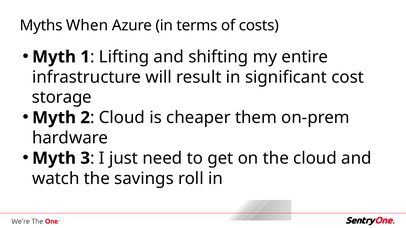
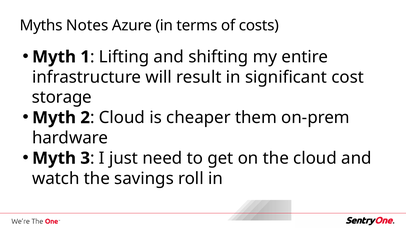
When: When -> Notes (87, 25)
